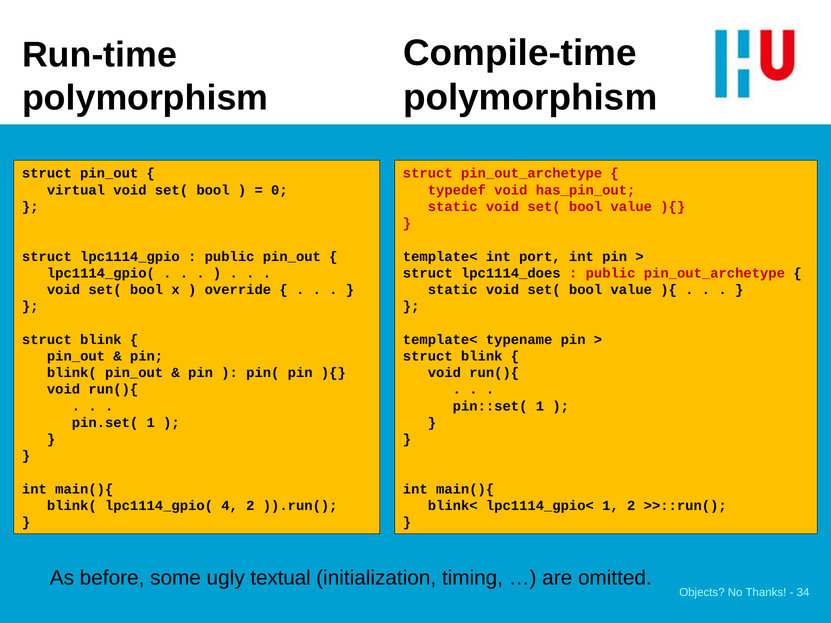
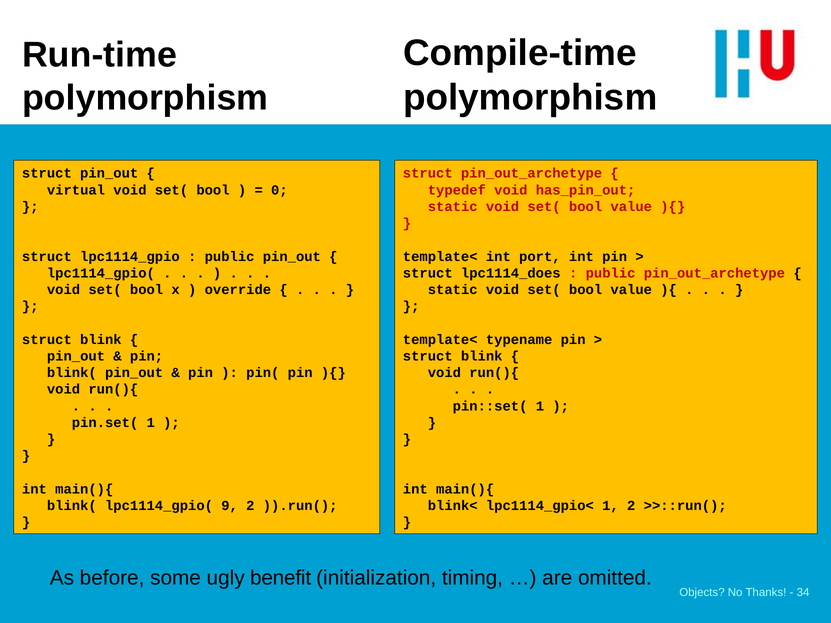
4: 4 -> 9 (230, 506)
textual: textual -> benefit (281, 578)
